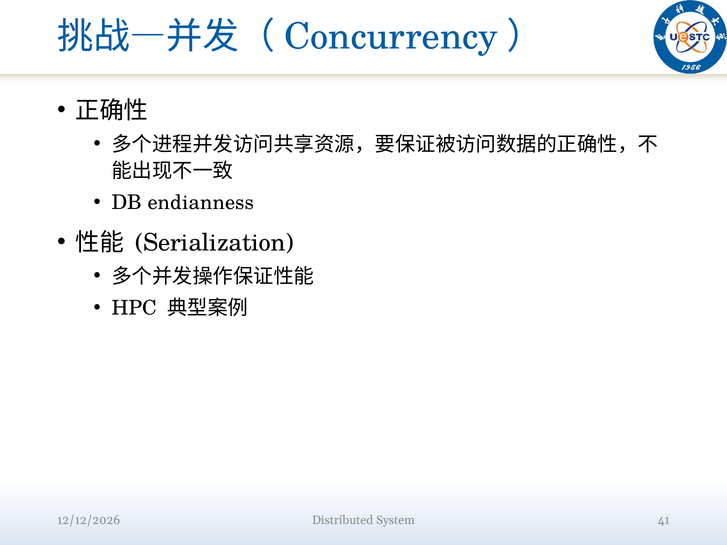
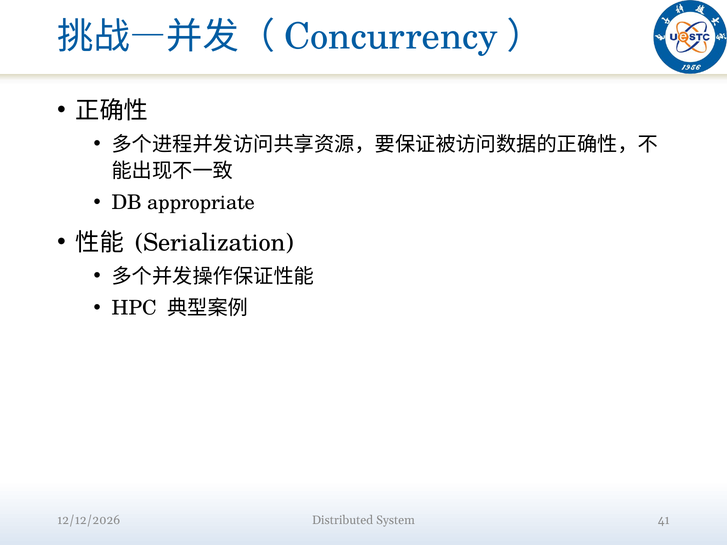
endianness: endianness -> appropriate (201, 203)
